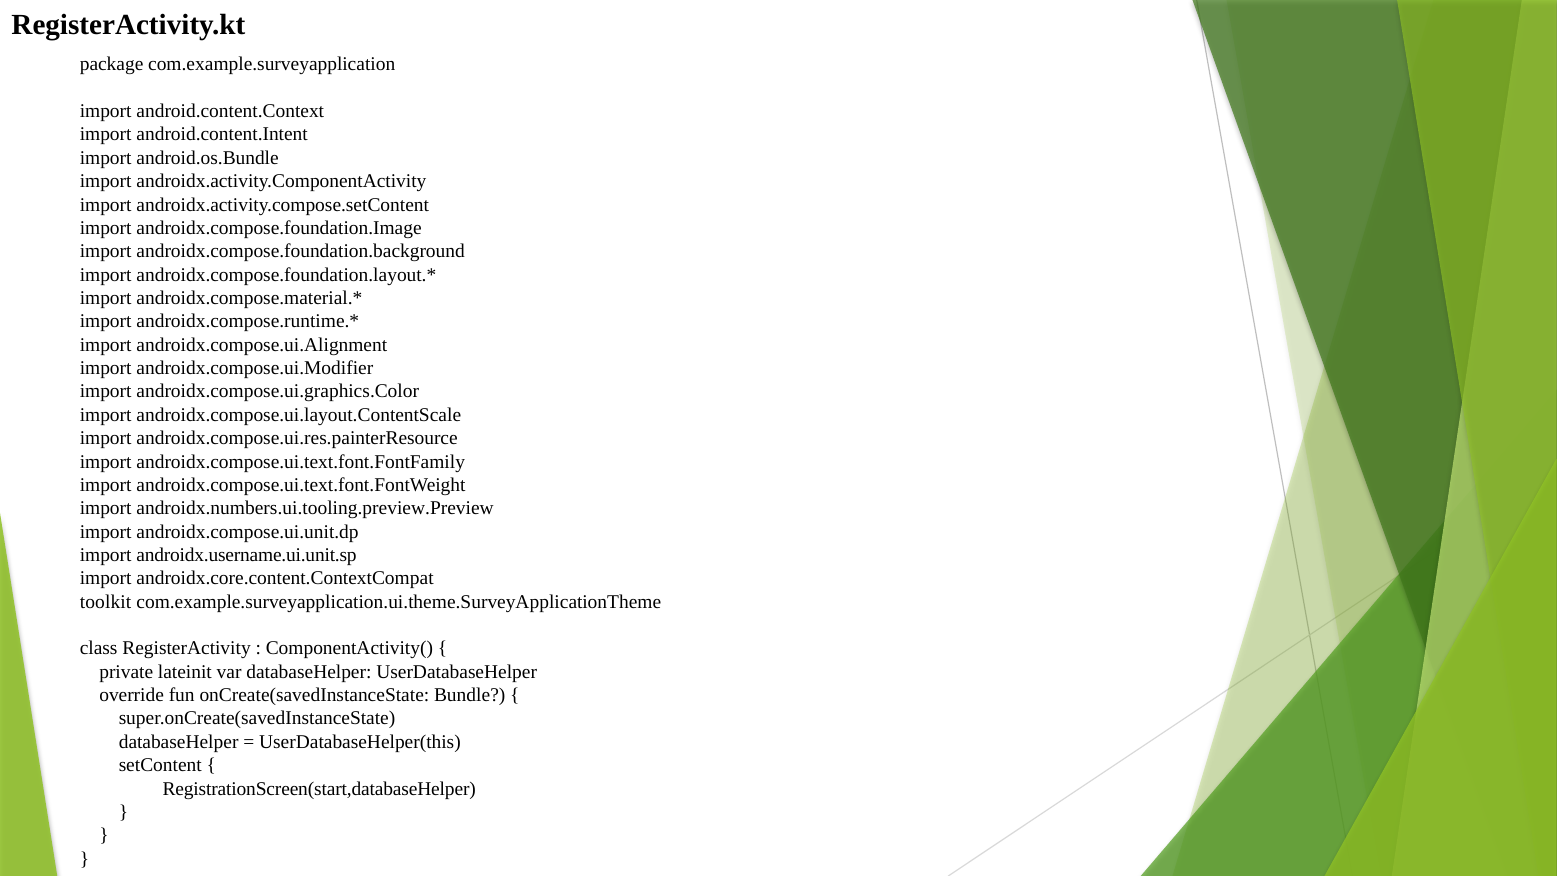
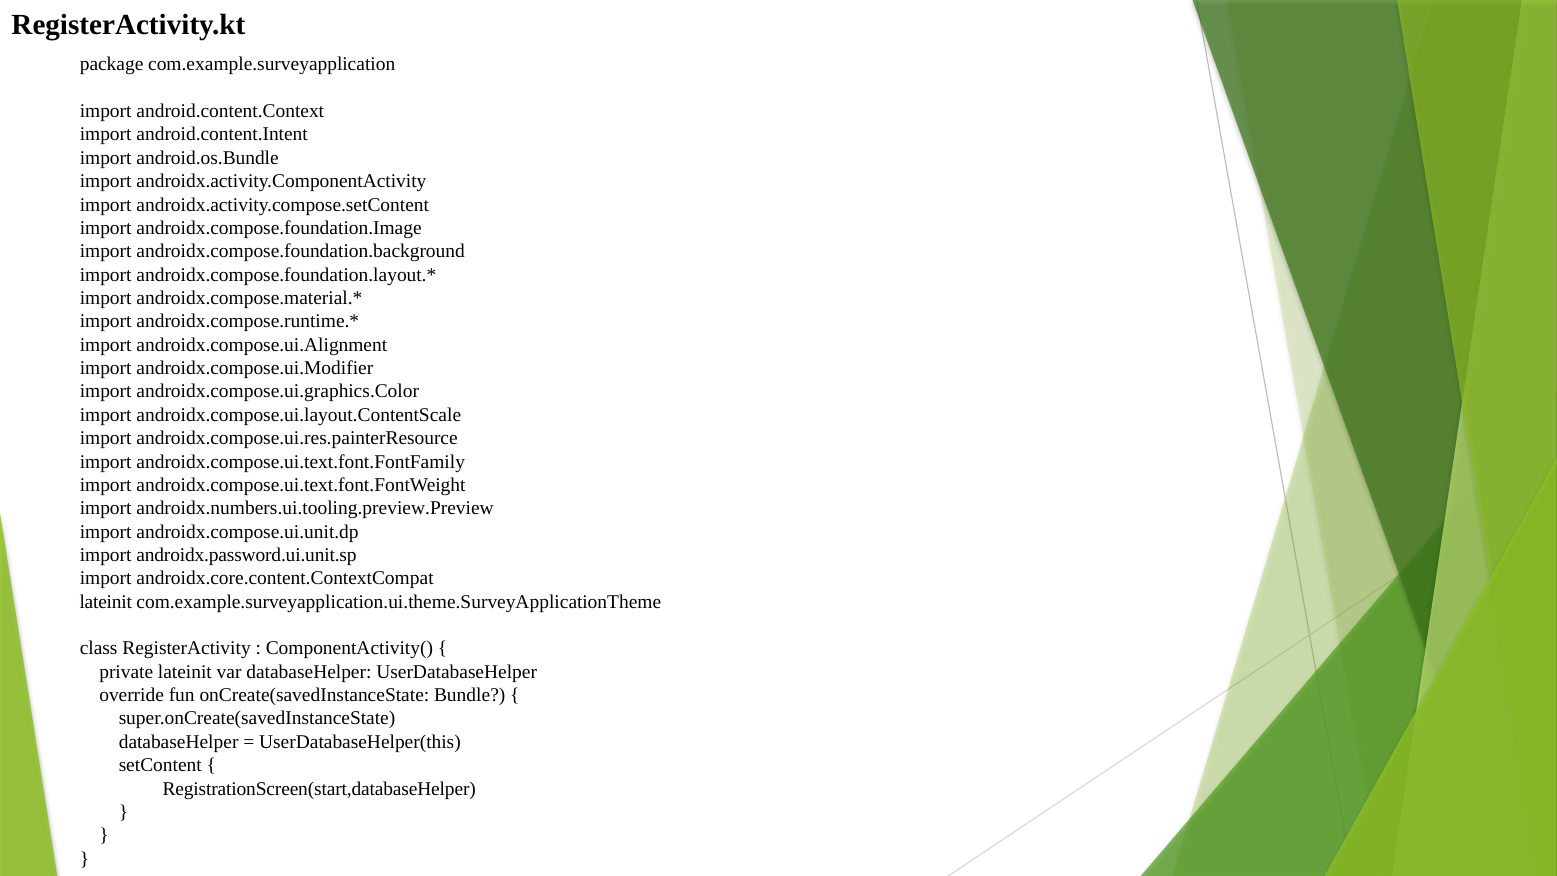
androidx.username.ui.unit.sp: androidx.username.ui.unit.sp -> androidx.password.ui.unit.sp (247, 555)
toolkit: toolkit -> lateinit (106, 602)
